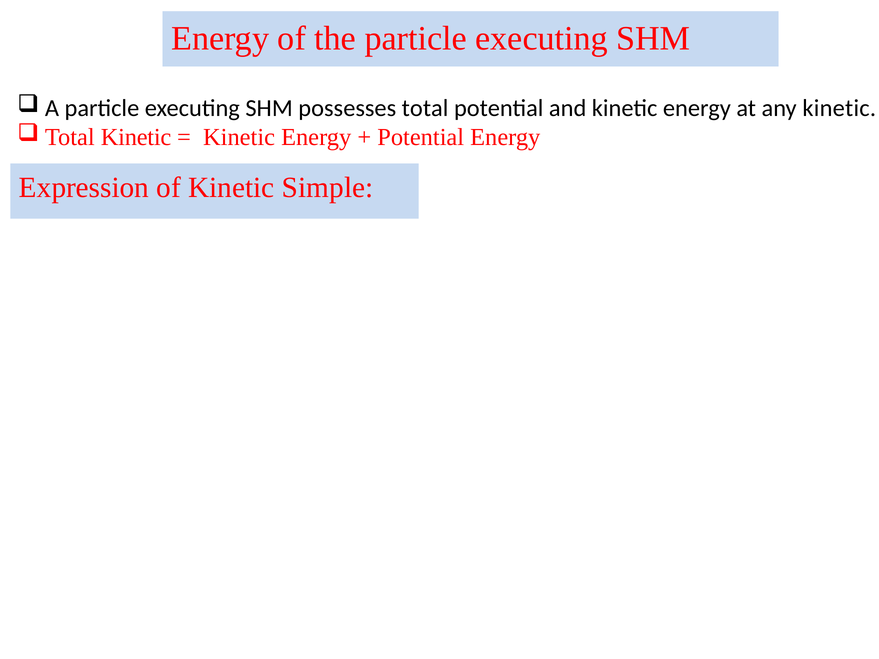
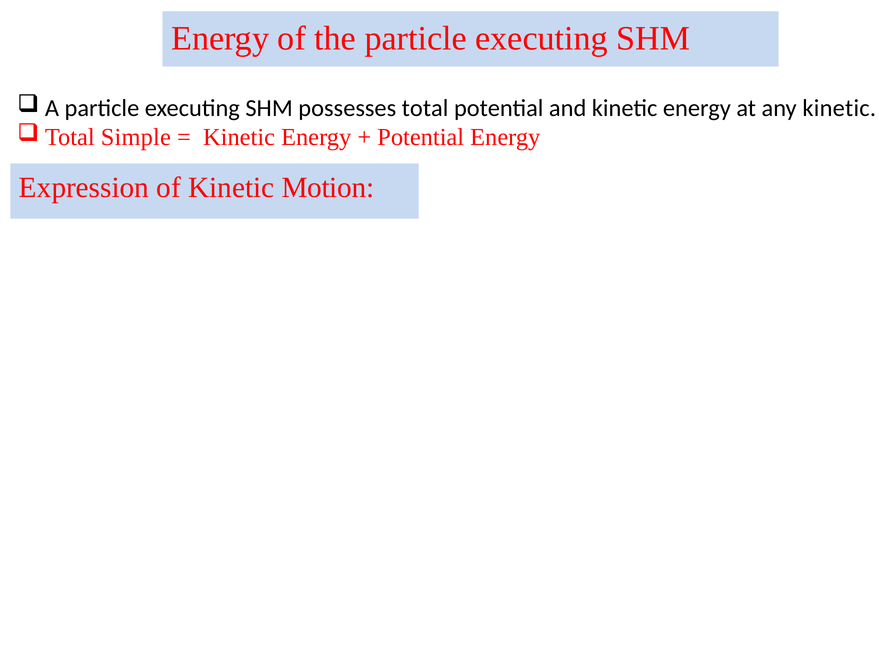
Kinetic: Kinetic -> Simple (136, 137)
Simple: Simple -> Motion (328, 187)
